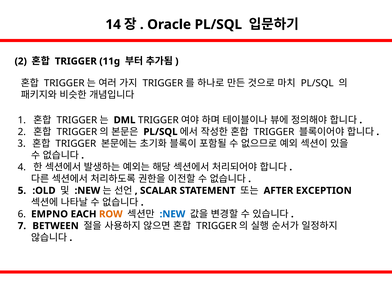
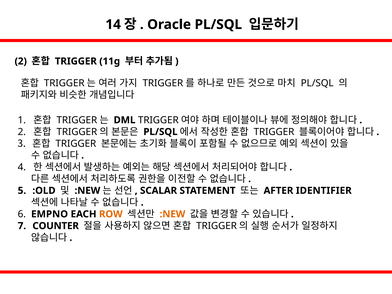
EXCEPTION: EXCEPTION -> IDENTIFIER (324, 191)
:NEW colour: blue -> orange (172, 214)
BETWEEN: BETWEEN -> COUNTER (56, 226)
